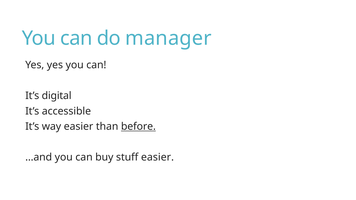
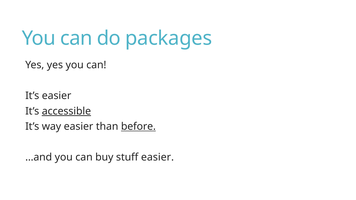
manager: manager -> packages (169, 38)
It’s digital: digital -> easier (57, 96)
accessible underline: none -> present (66, 111)
